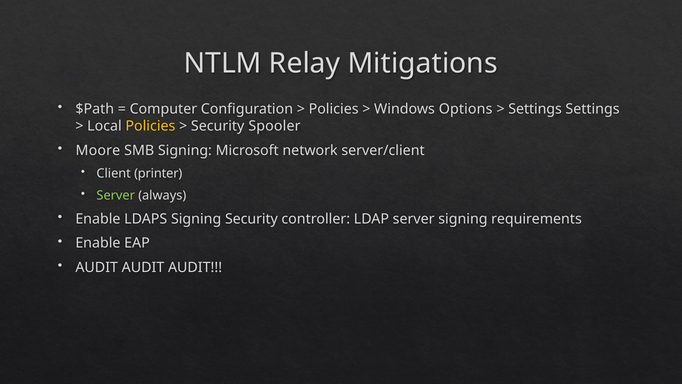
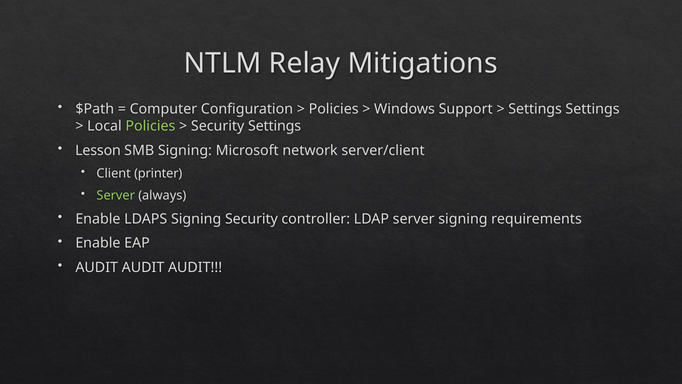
Options: Options -> Support (466, 109)
Policies colour: yellow -> light green (150, 126)
Security Spooler: Spooler -> Settings (275, 126)
Moore: Moore -> Lesson (98, 150)
